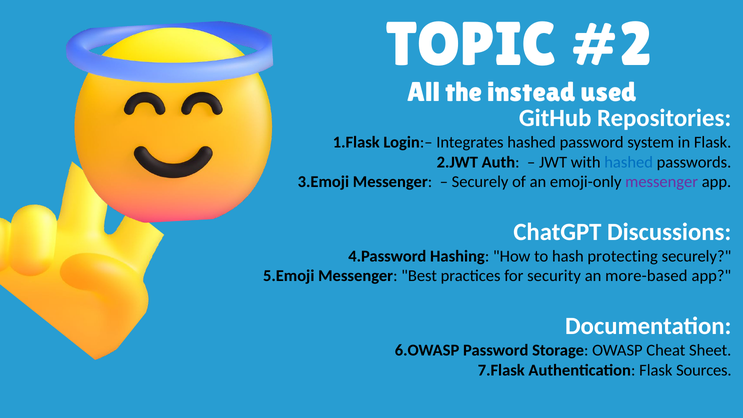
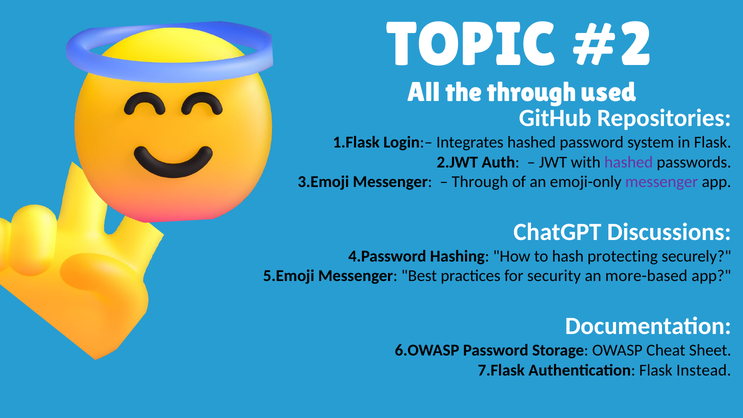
the instead: instead -> through (532, 92)
hashed colour: blue -> purple (629, 162)
Securely: Securely -> Through (480, 182)
Sources: Sources -> Instead (704, 370)
